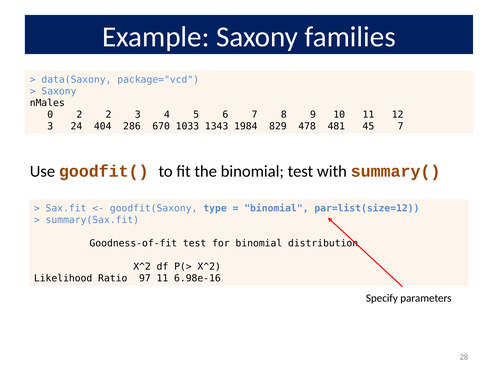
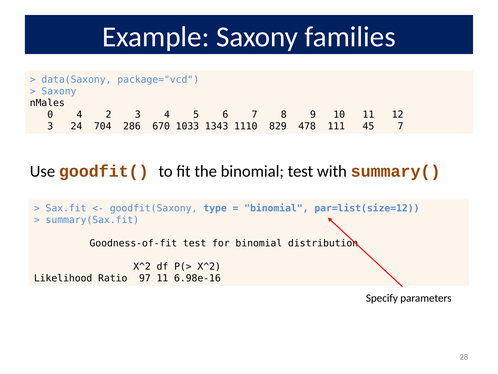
0 2: 2 -> 4 (79, 114)
404: 404 -> 704 (103, 126)
1984: 1984 -> 1110 (246, 126)
481: 481 -> 111 (336, 126)
